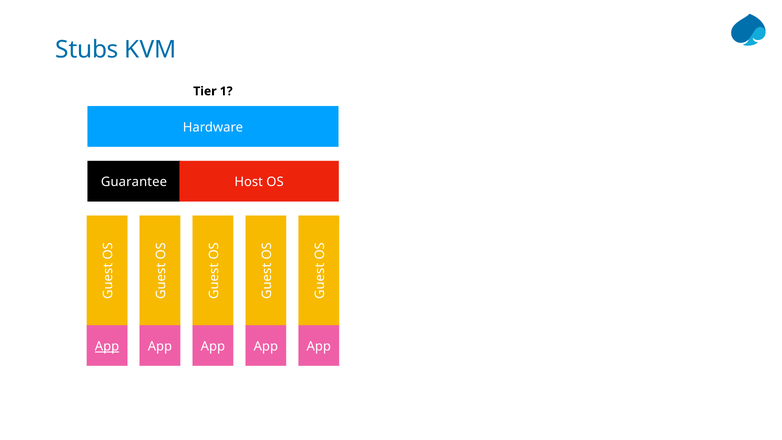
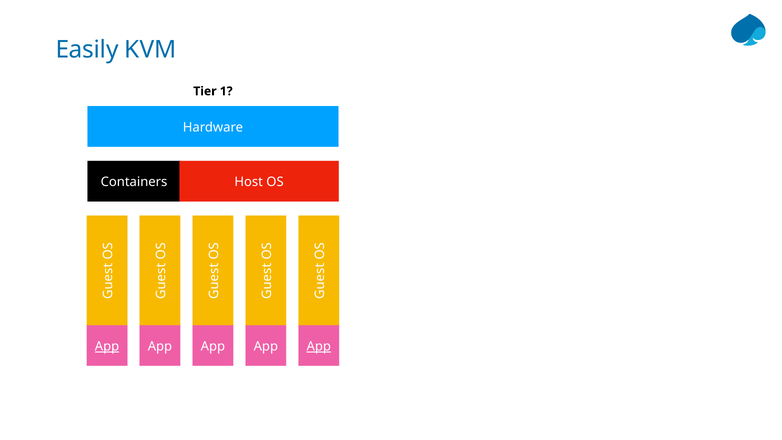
Stubs: Stubs -> Easily (87, 50)
Guarantee: Guarantee -> Containers (134, 182)
App underline: none -> present (319, 346)
